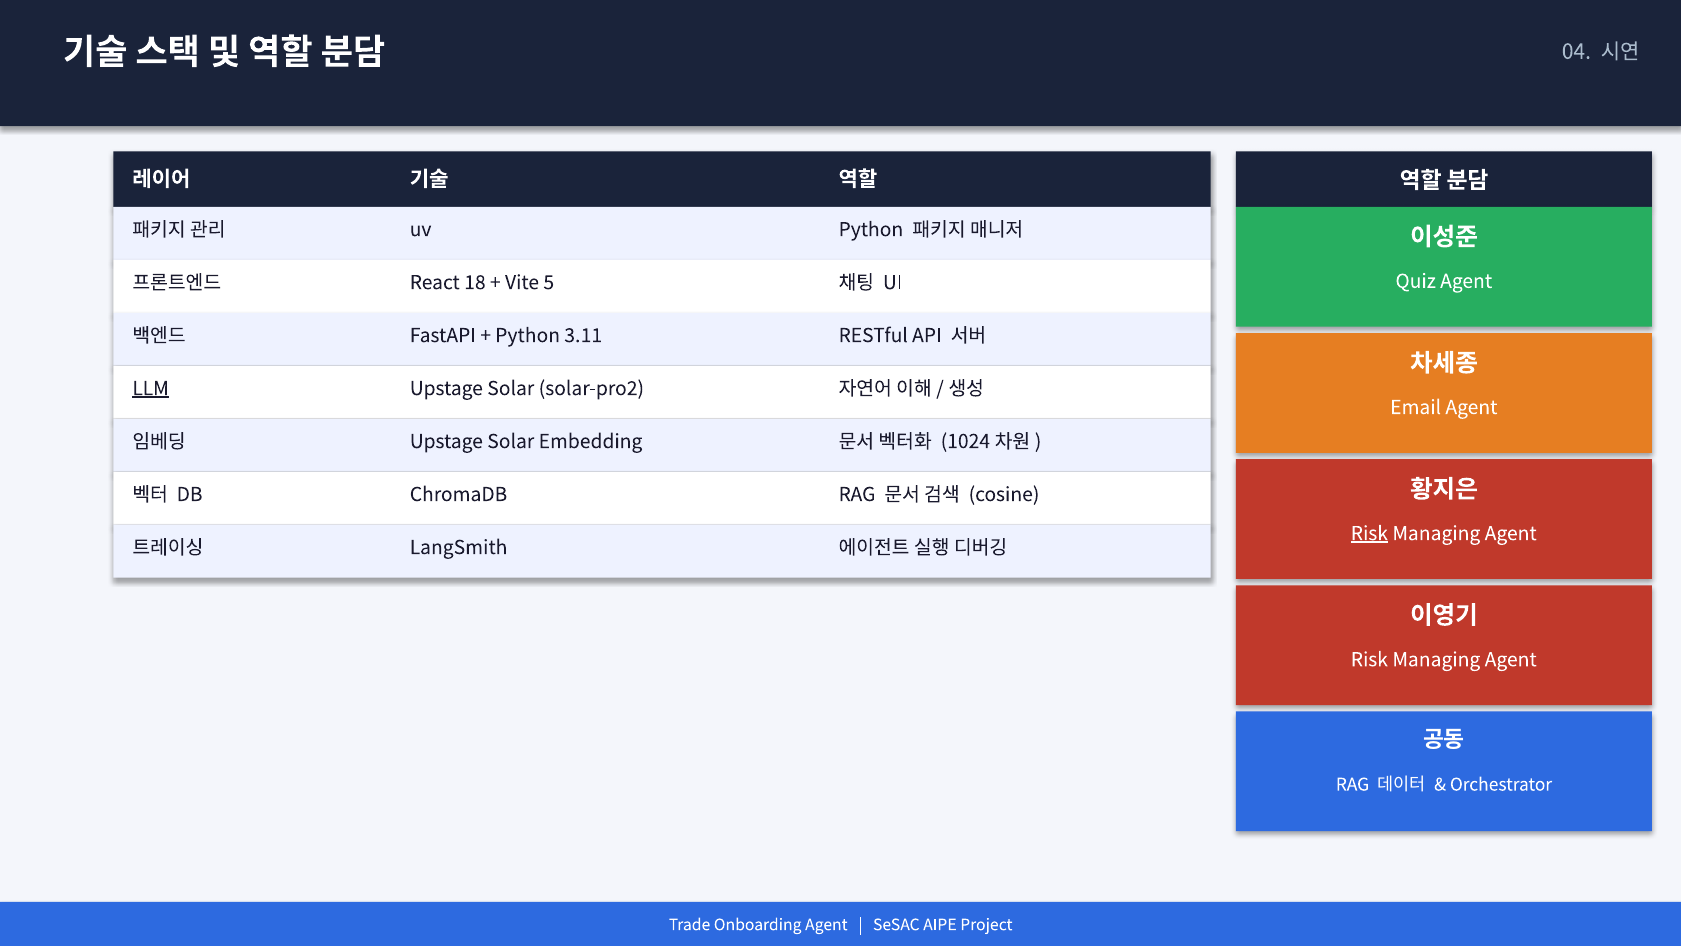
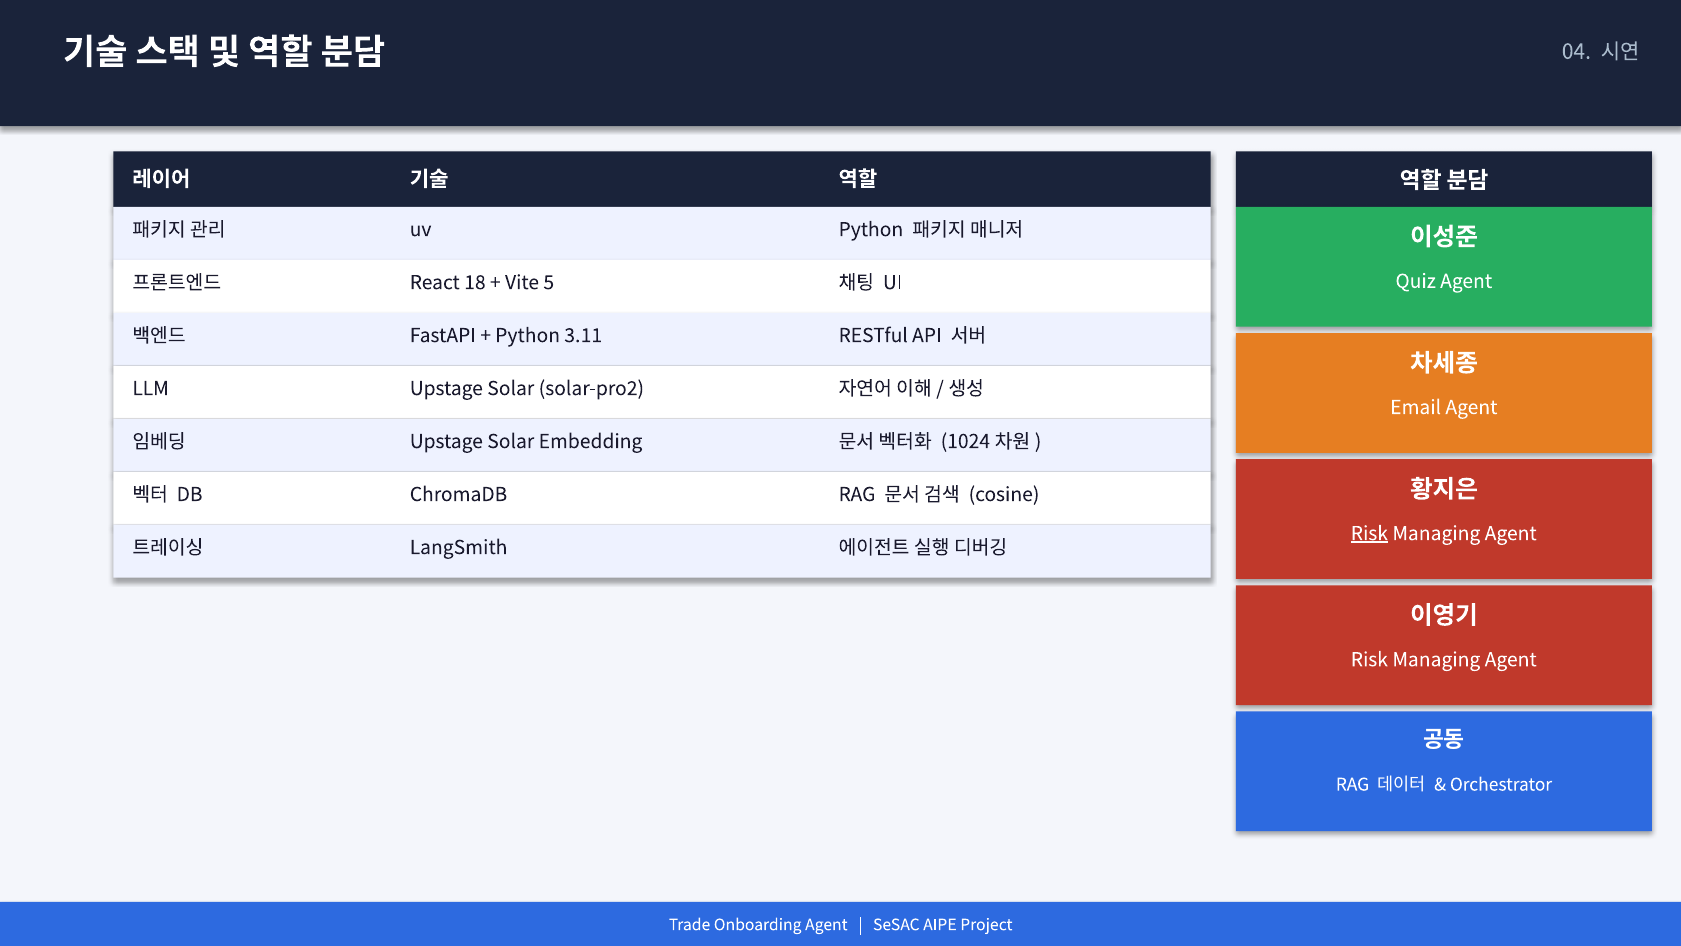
LLM underline: present -> none (151, 389)
